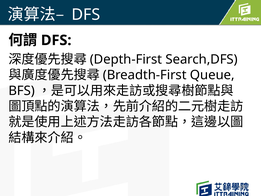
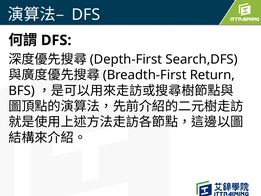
Queue: Queue -> Return (212, 75)
